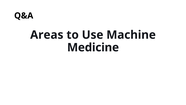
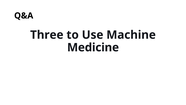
Areas: Areas -> Three (47, 35)
